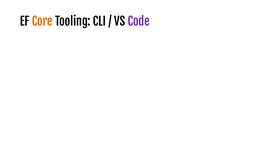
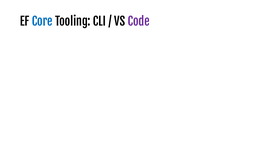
Core colour: orange -> blue (42, 22)
